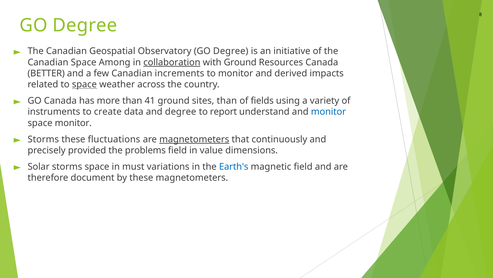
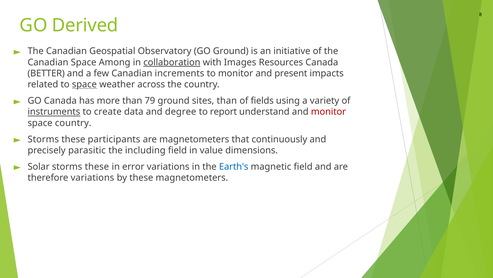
Degree: Degree -> Derived (85, 25)
Observatory GO Degree: Degree -> Ground (231, 51)
with Ground: Ground -> Images (240, 62)
derived: derived -> present (291, 73)
41: 41 -> 79 (150, 101)
instruments underline: none -> present (54, 112)
monitor colour: blue -> red (328, 112)
space monitor: monitor -> country (73, 123)
fluctuations: fluctuations -> participants (114, 139)
magnetometers underline: present -> none (194, 139)
provided: provided -> parasitic (87, 150)
problems: problems -> including (145, 150)
Solar storms space: space -> these (97, 166)
must: must -> error (133, 166)
therefore document: document -> variations (92, 177)
